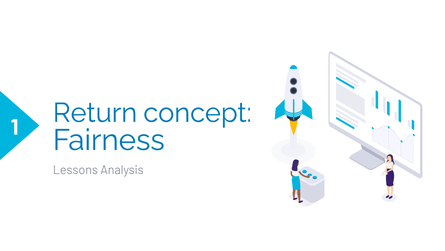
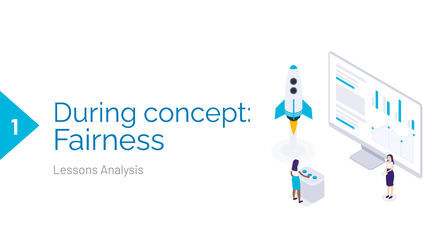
Return: Return -> During (95, 113)
